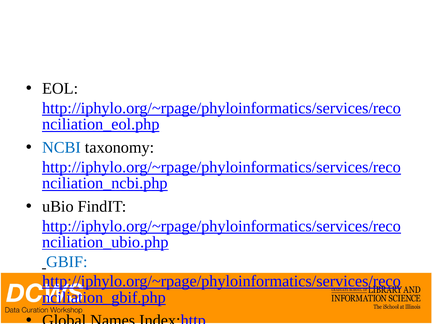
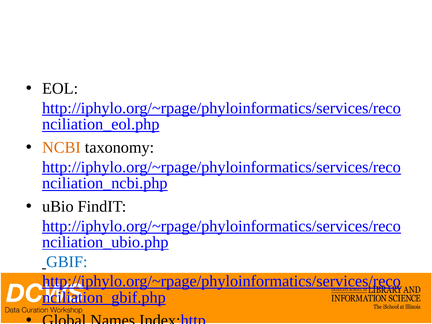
NCBI colour: blue -> orange (61, 148)
